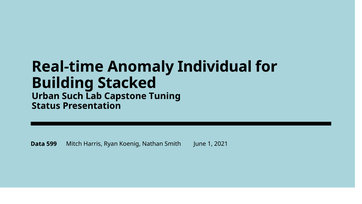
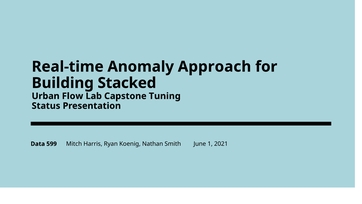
Individual: Individual -> Approach (215, 67)
Such: Such -> Flow (73, 96)
